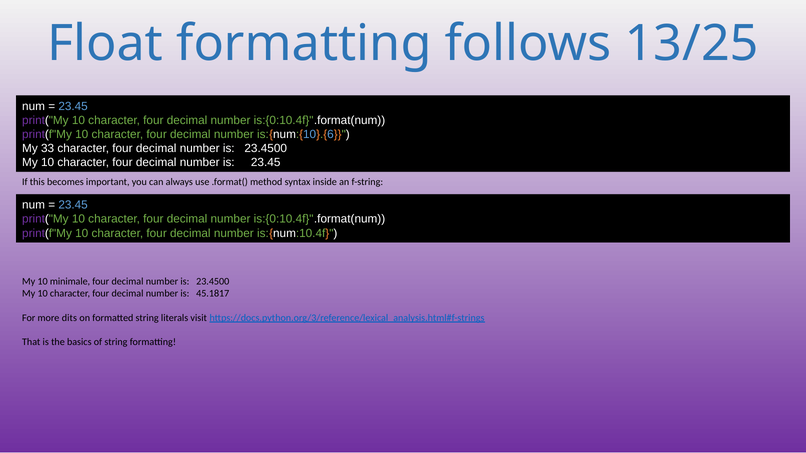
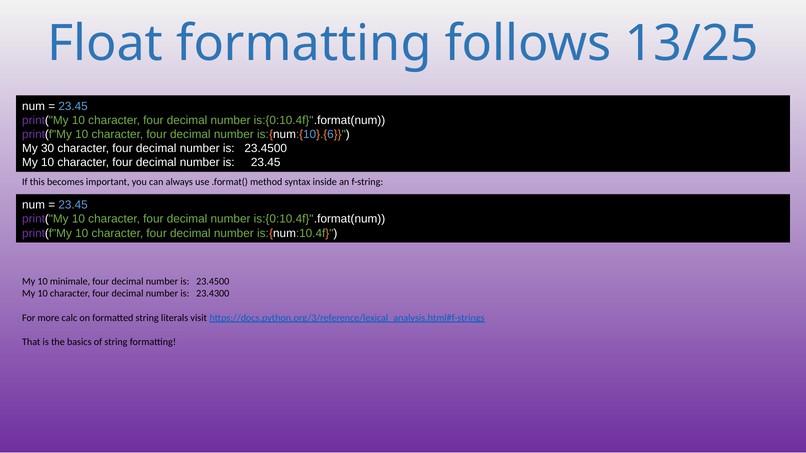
33: 33 -> 30 (48, 149)
45.1817: 45.1817 -> 23.4300 (213, 294)
dits: dits -> calc (69, 318)
